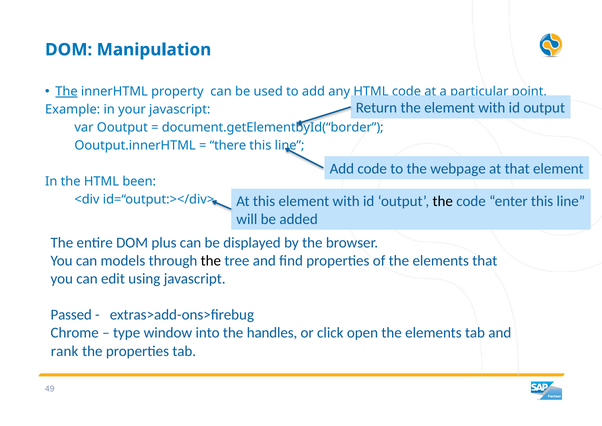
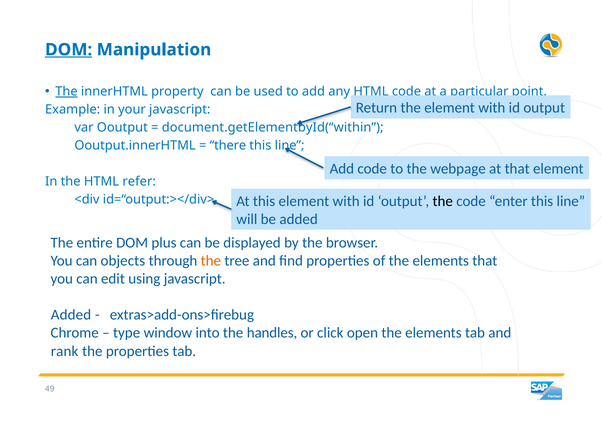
DOM underline: none -> present (69, 50)
document.getElementbyId(“border: document.getElementbyId(“border -> document.getElementbyId(“within (273, 128)
been: been -> refer (139, 182)
models: models -> objects (123, 261)
the colour: black -> orange (211, 261)
Passed: Passed -> Added (71, 315)
